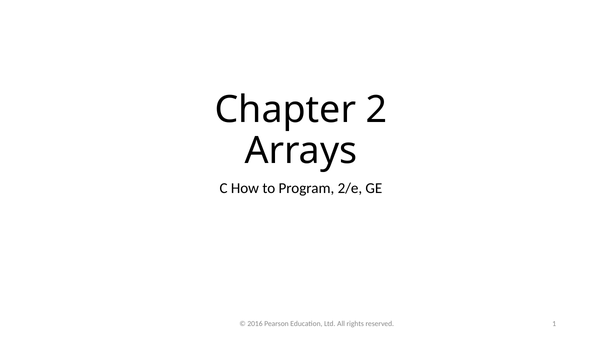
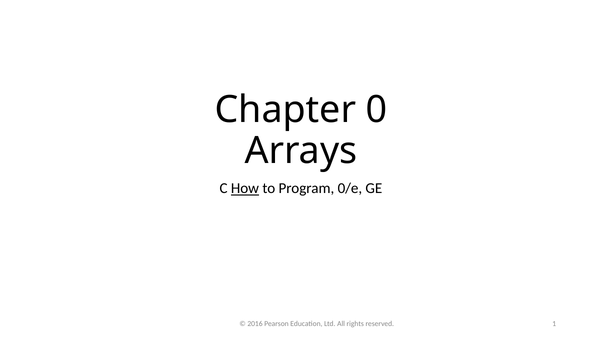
2: 2 -> 0 (377, 110)
How underline: none -> present (245, 188)
2/e: 2/e -> 0/e (350, 188)
